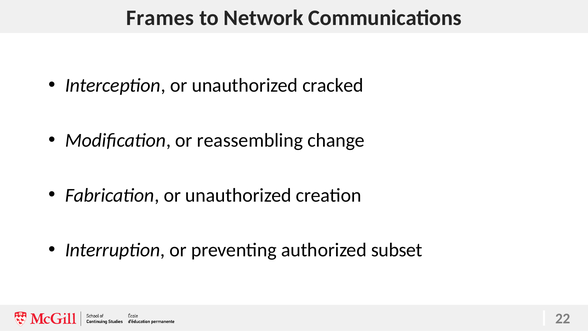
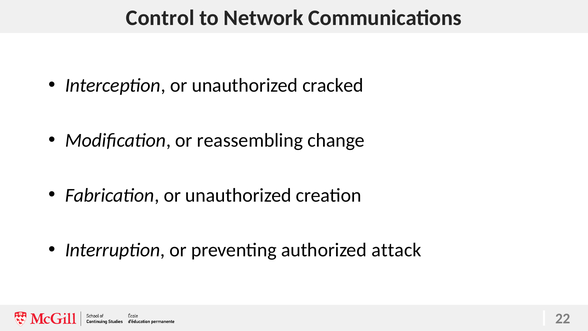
Frames: Frames -> Control (160, 18)
subset: subset -> attack (397, 250)
